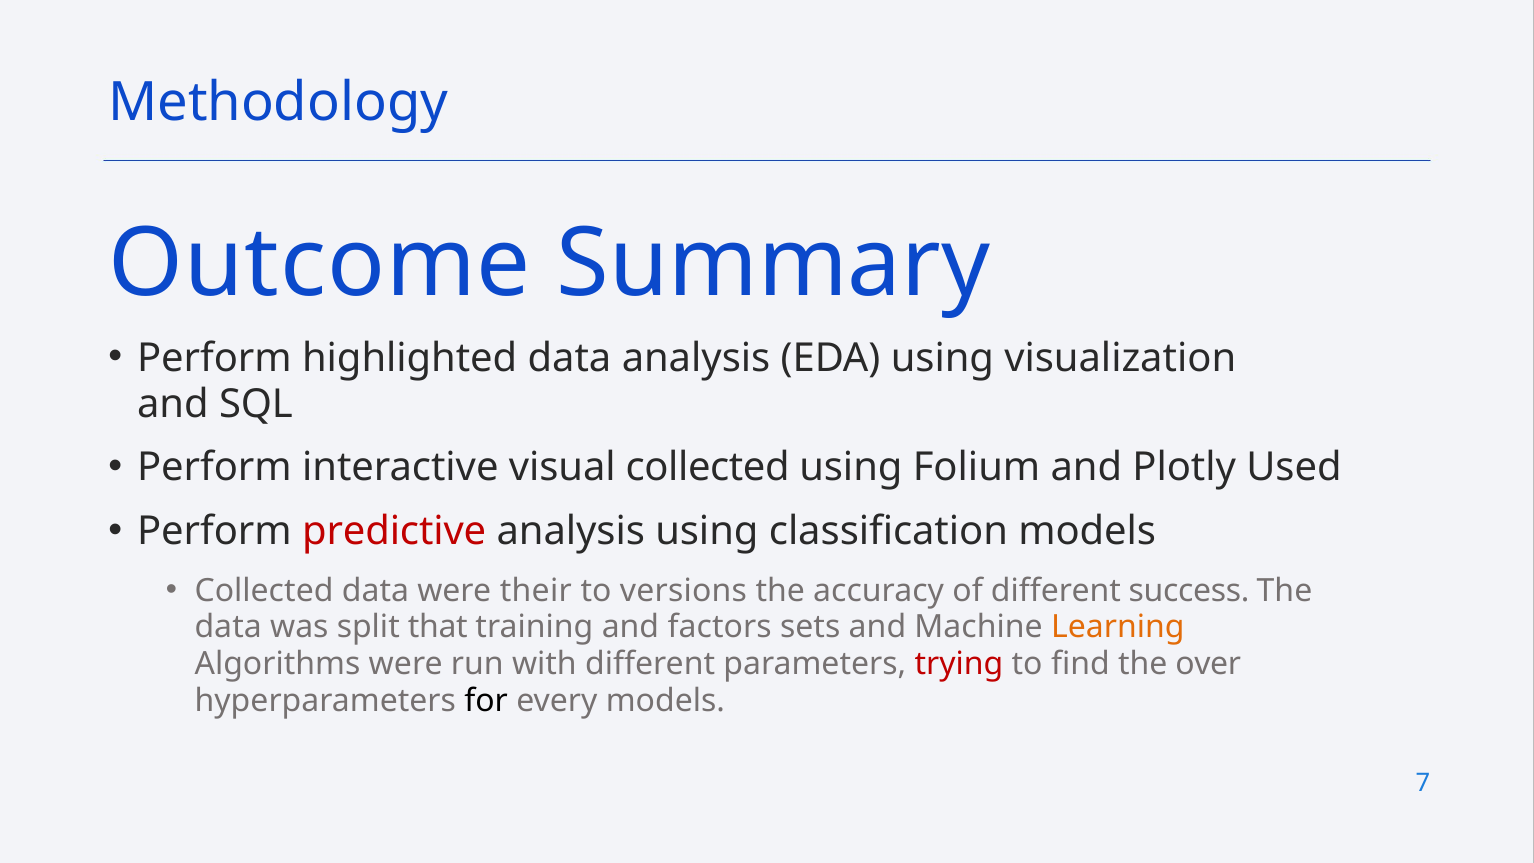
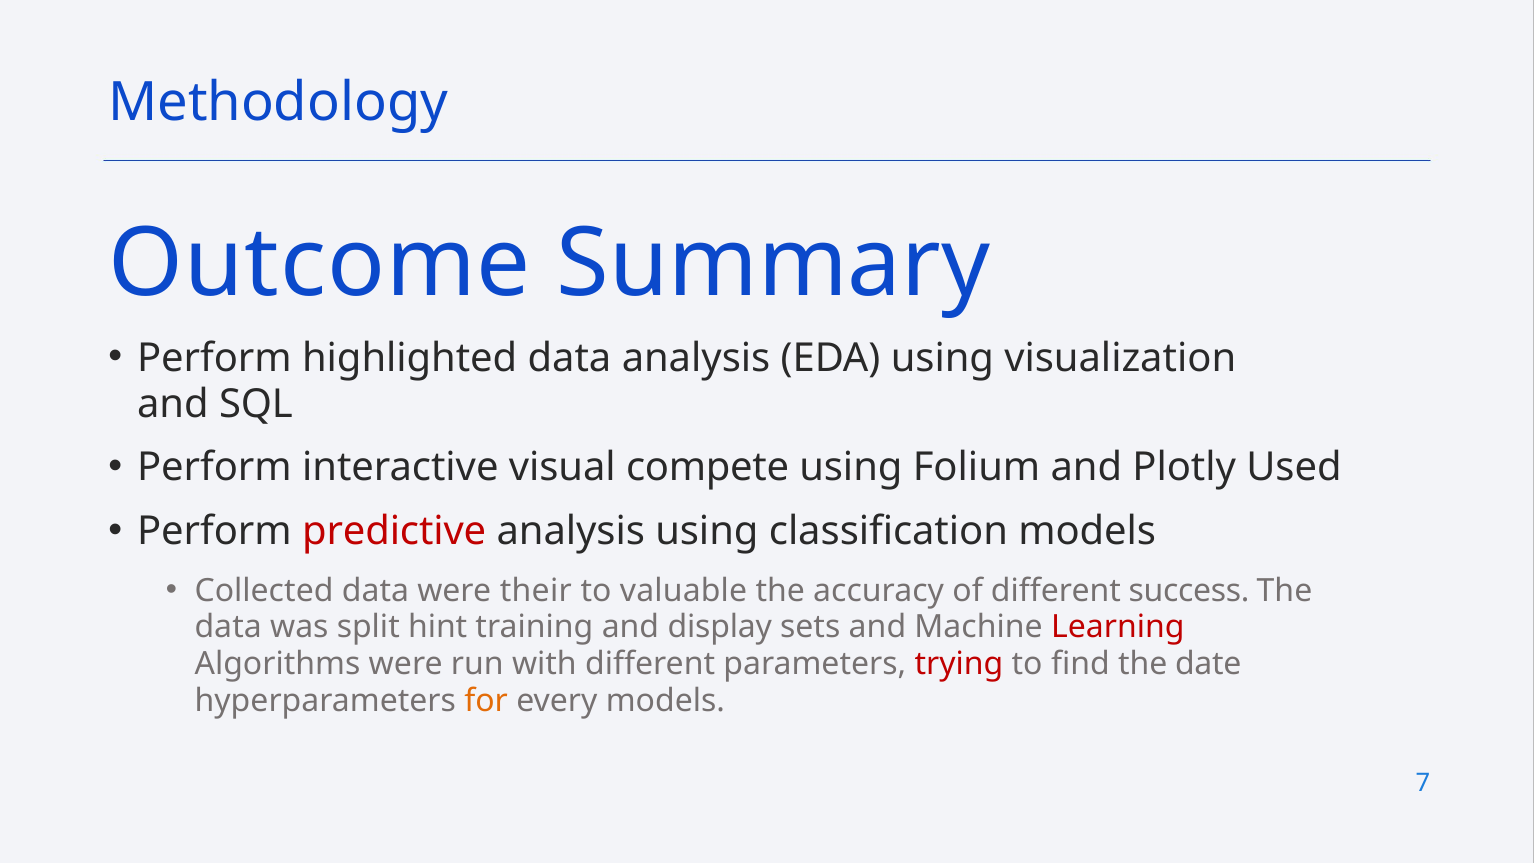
visual collected: collected -> compete (708, 468)
versions: versions -> valuable (684, 590)
that: that -> hint (438, 627)
factors: factors -> display (720, 627)
Learning colour: orange -> red (1118, 627)
over: over -> date (1208, 664)
for colour: black -> orange (486, 701)
